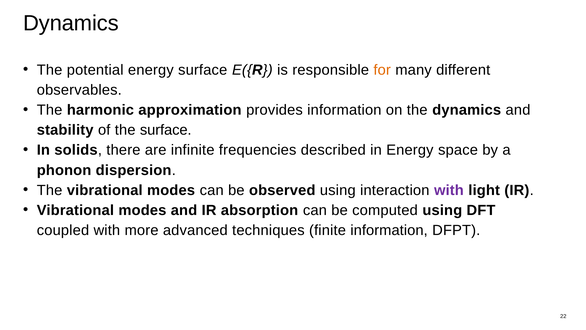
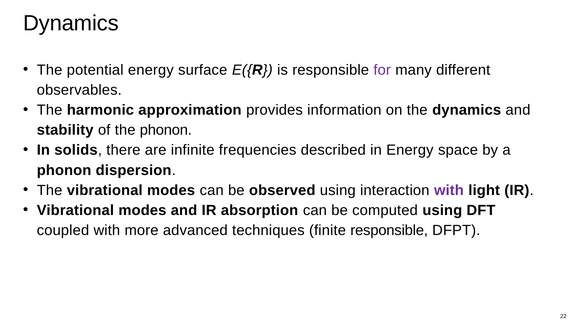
for colour: orange -> purple (382, 70)
the surface: surface -> phonon (166, 130)
finite information: information -> responsible (389, 230)
